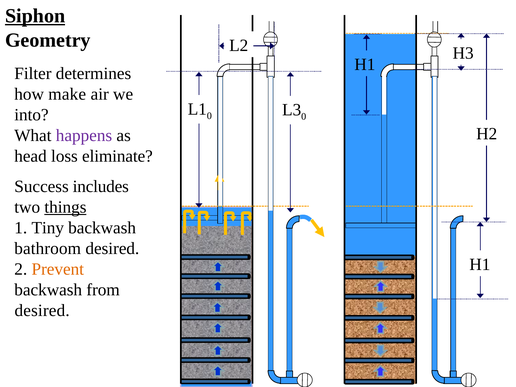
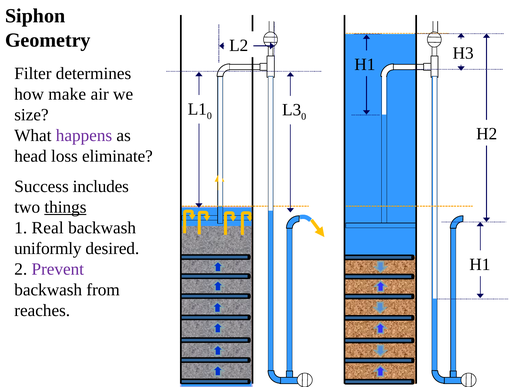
Siphon underline: present -> none (35, 16)
into: into -> size (31, 115)
Tiny: Tiny -> Real (48, 228)
bathroom: bathroom -> uniformly (48, 248)
Prevent colour: orange -> purple (58, 269)
desired: desired -> reaches (42, 310)
